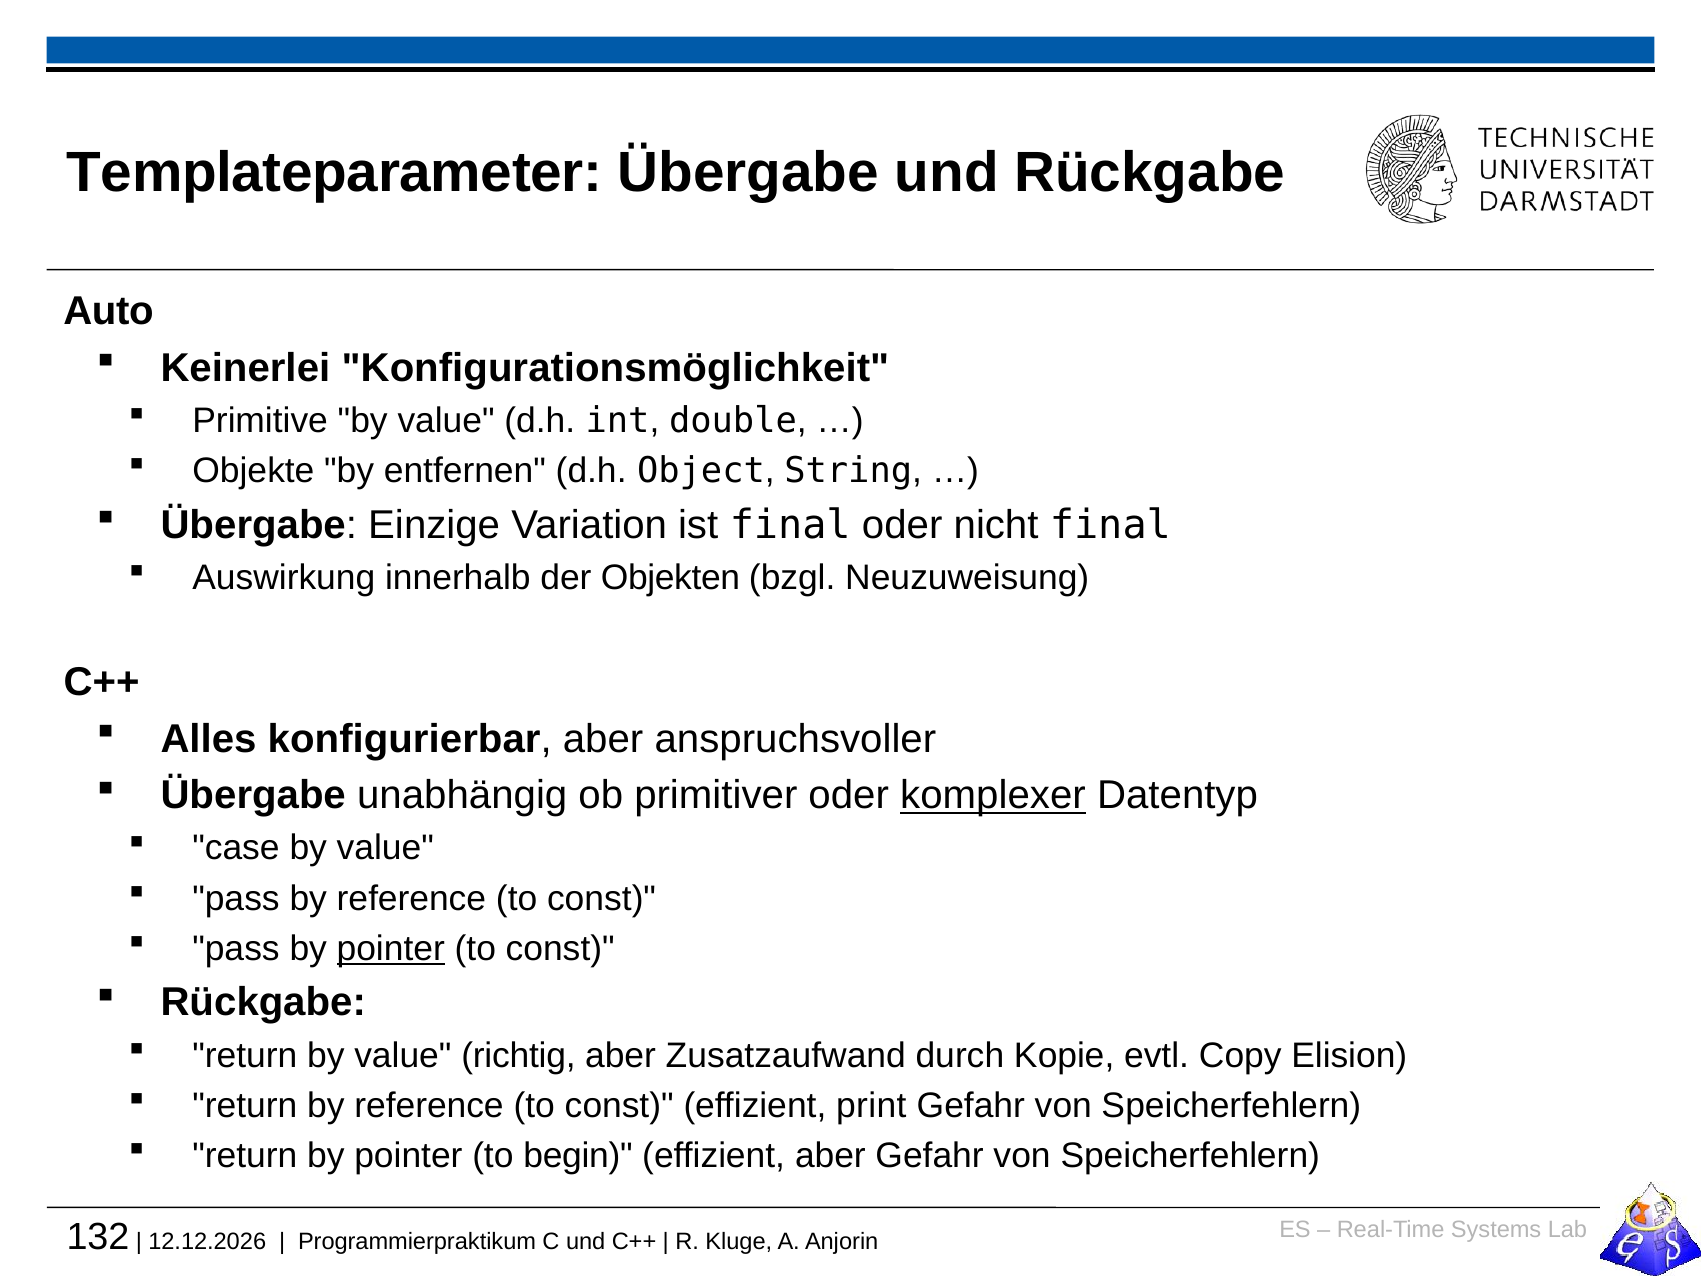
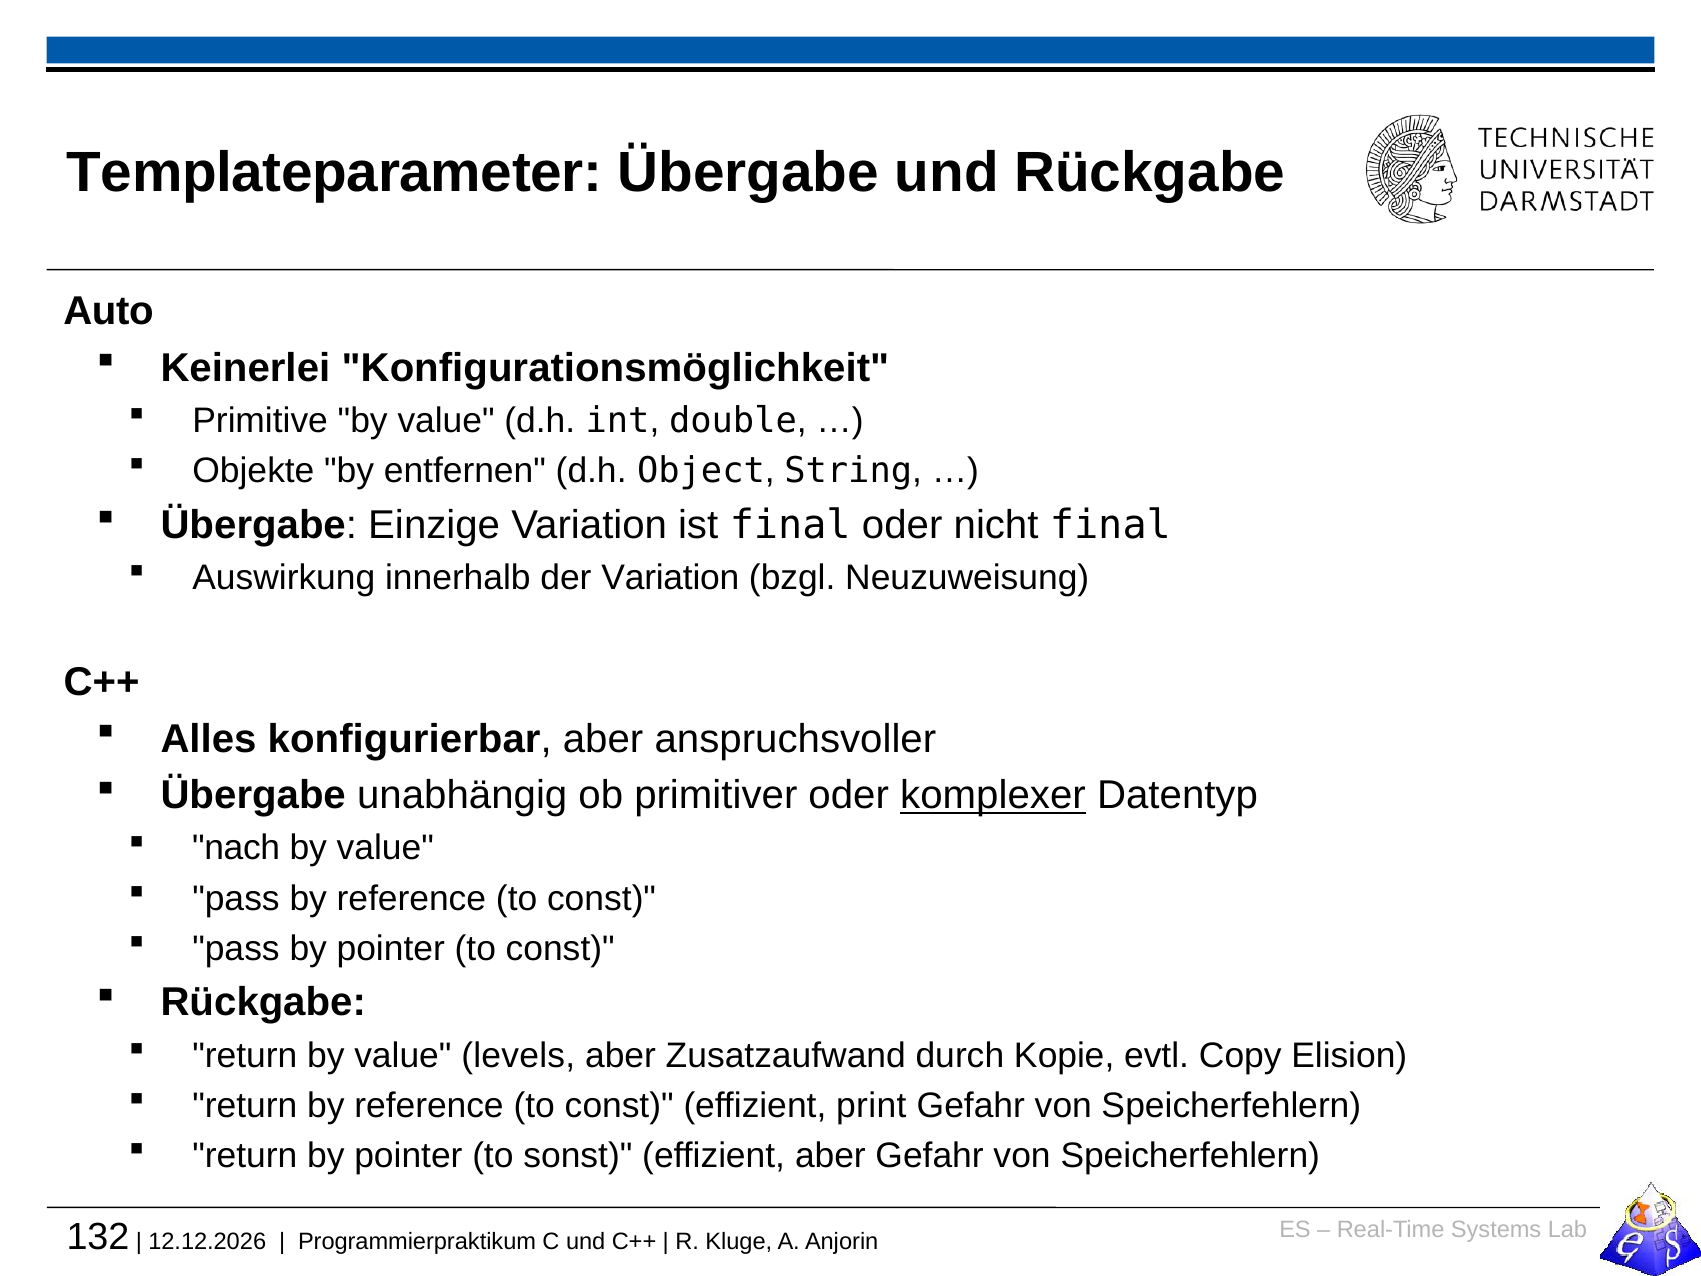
der Objekten: Objekten -> Variation (670, 578)
case: case -> nach (236, 848)
pointer underline: present -> none (391, 948)
richtig: richtig -> levels (518, 1055)
begin: begin -> sonst (578, 1155)
